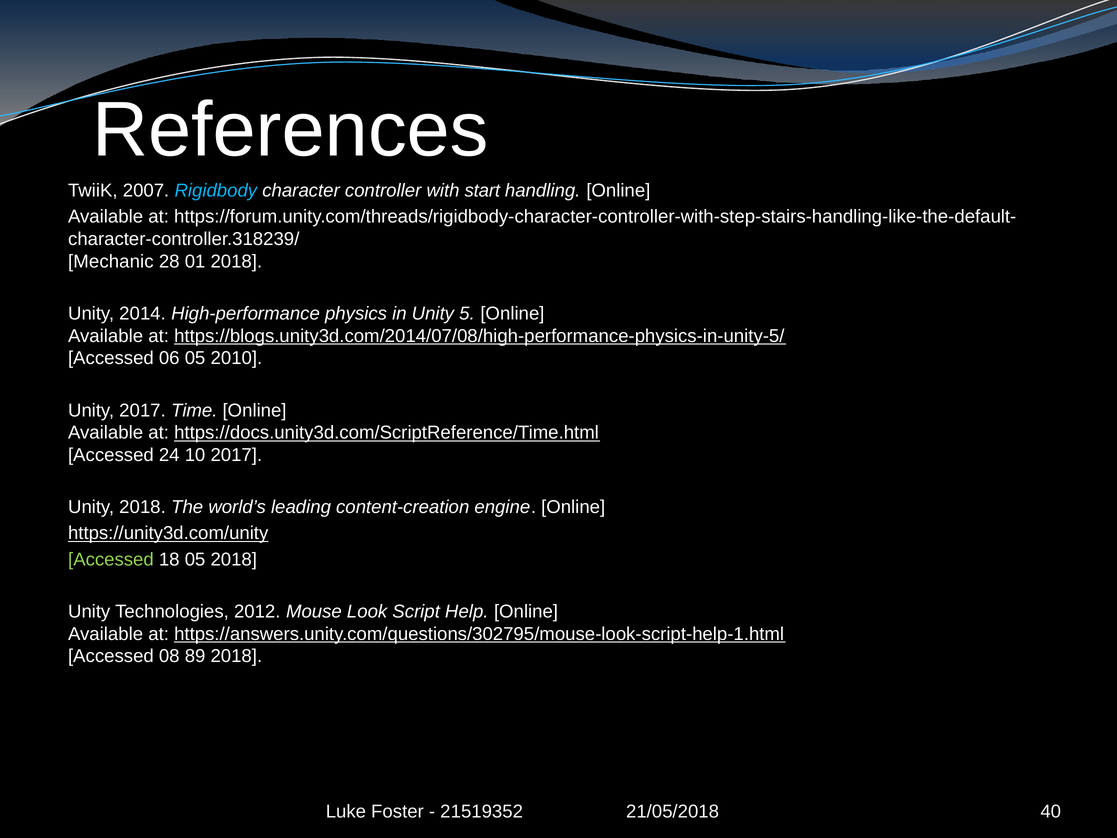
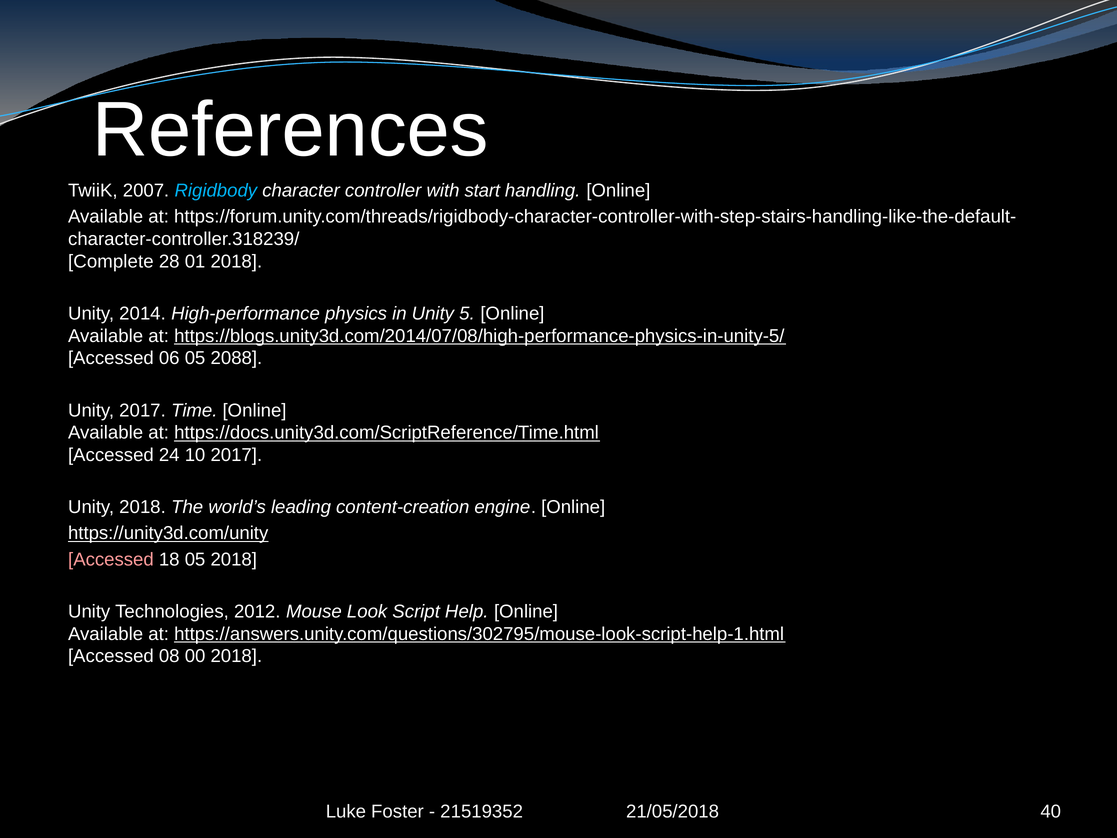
Mechanic: Mechanic -> Complete (111, 261)
2010: 2010 -> 2088 (236, 358)
Accessed colour: light green -> pink (111, 559)
89: 89 -> 00 (195, 656)
